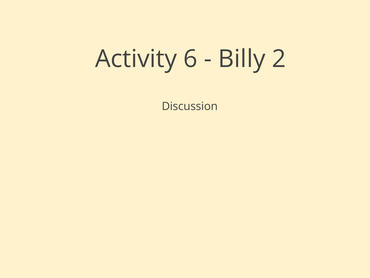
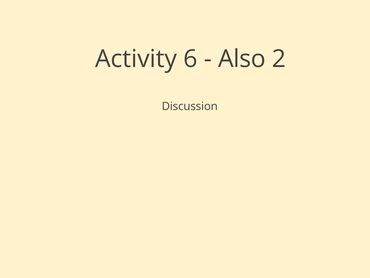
Billy: Billy -> Also (242, 59)
